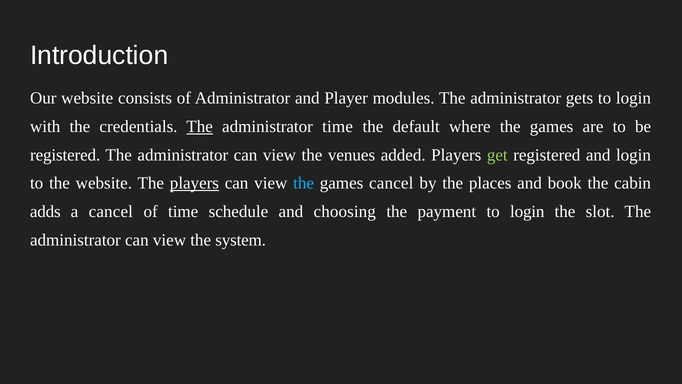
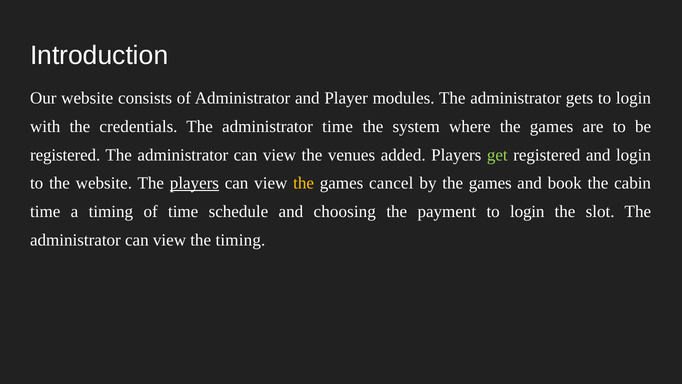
The underline: present -> none (200, 127)
default: default -> system (416, 127)
the colour: light blue -> yellow (304, 183)
by the places: places -> games (490, 183)
adds: adds -> time (45, 211)
a cancel: cancel -> timing (111, 211)
the system: system -> timing (240, 240)
